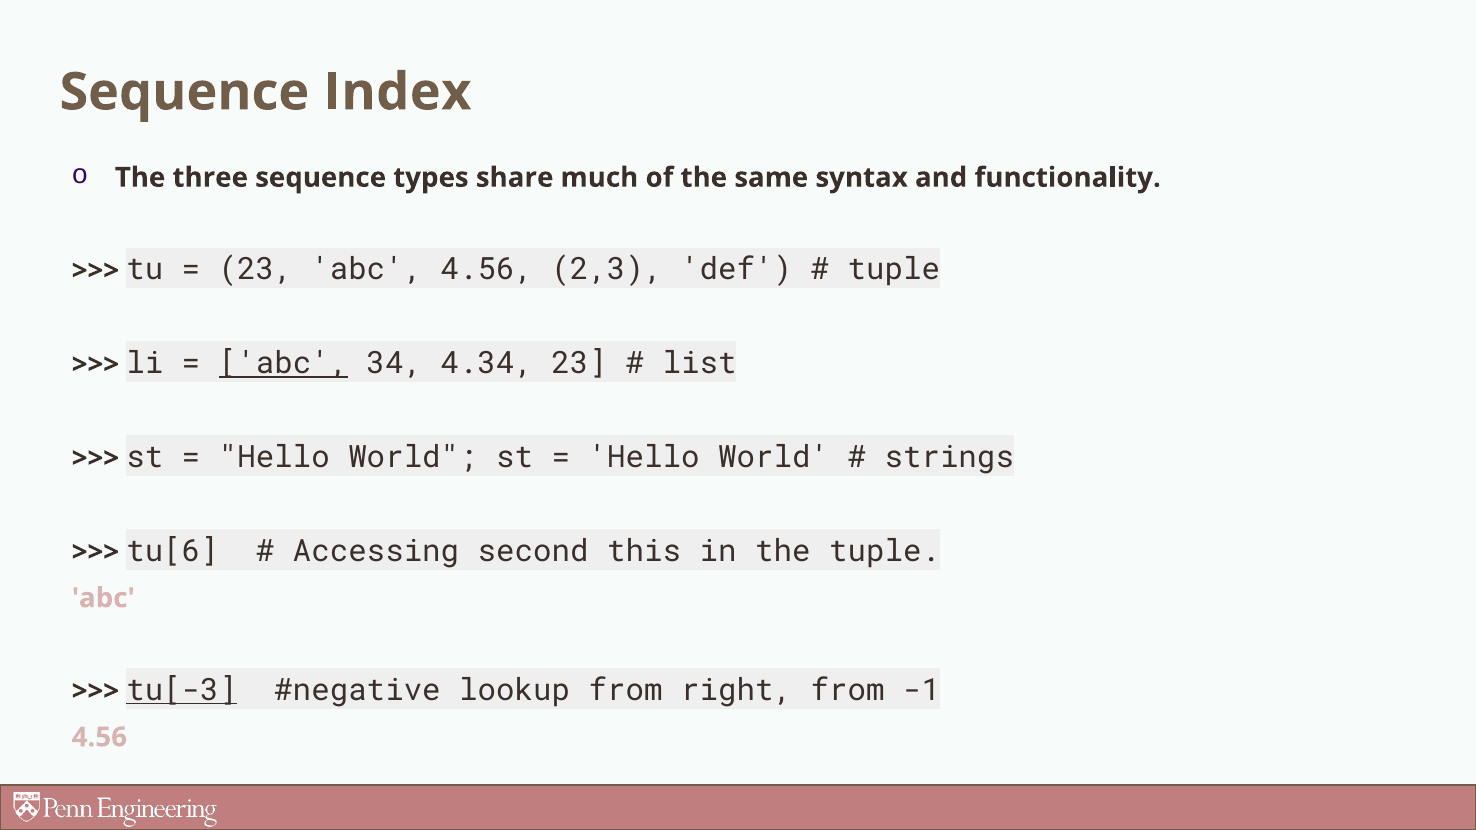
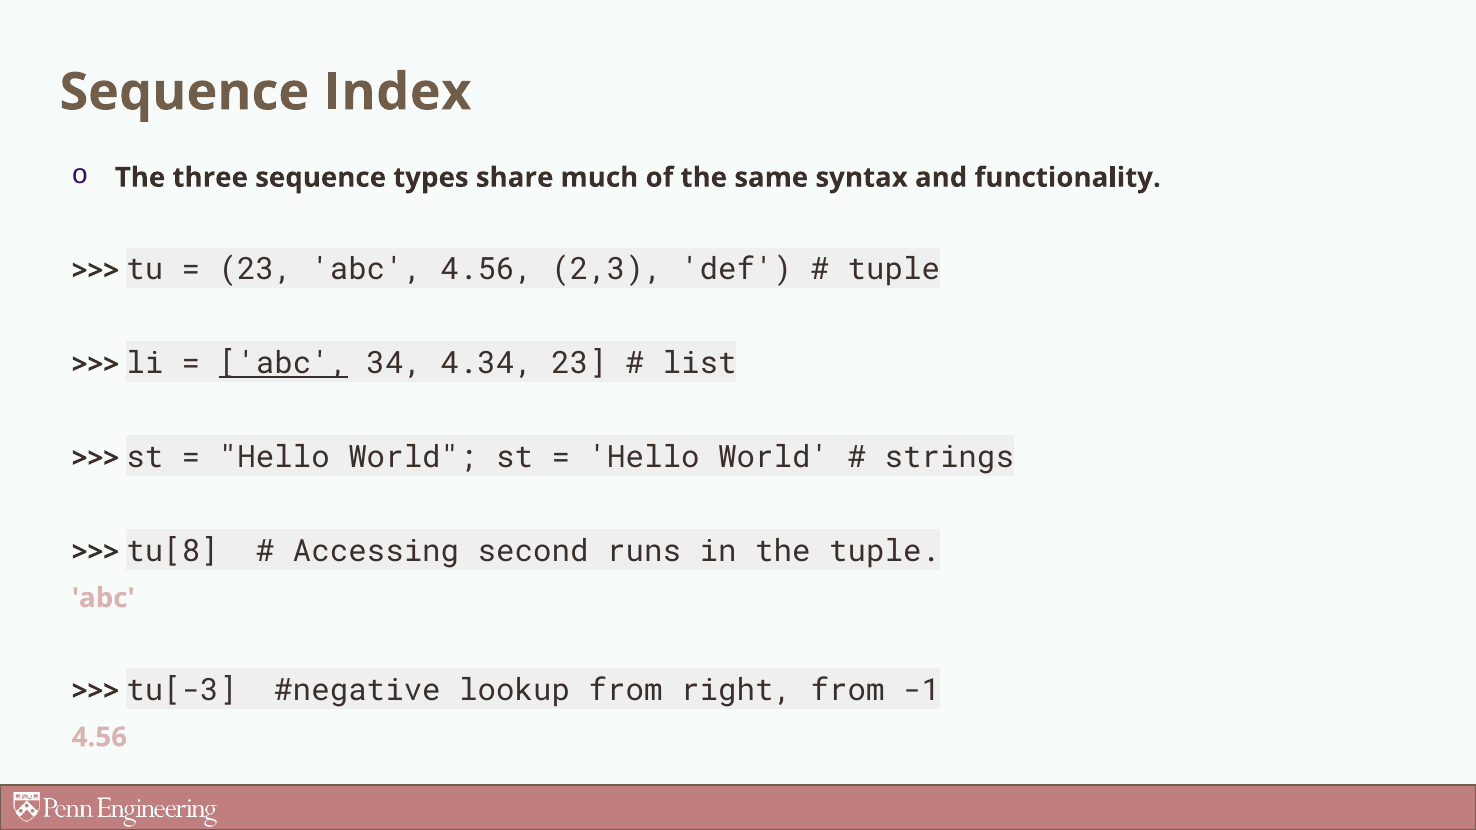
tu[6: tu[6 -> tu[8 (172, 551)
this: this -> runs (644, 551)
tu[-3 underline: present -> none (182, 690)
